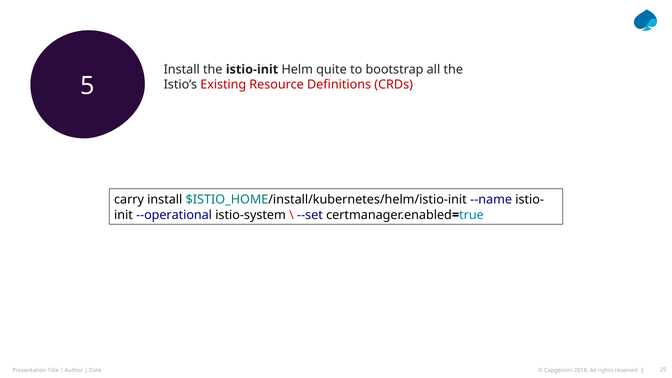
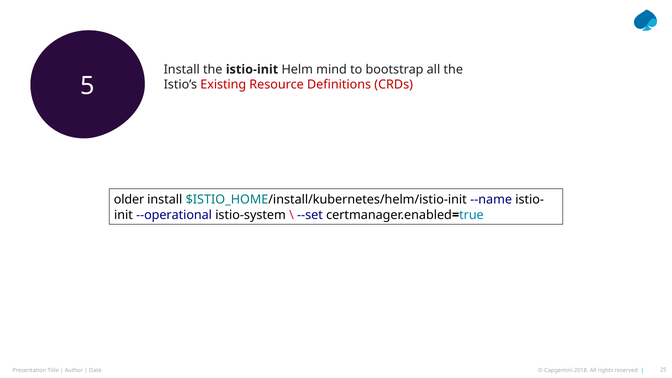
quite: quite -> mind (332, 69)
carry: carry -> older (129, 200)
